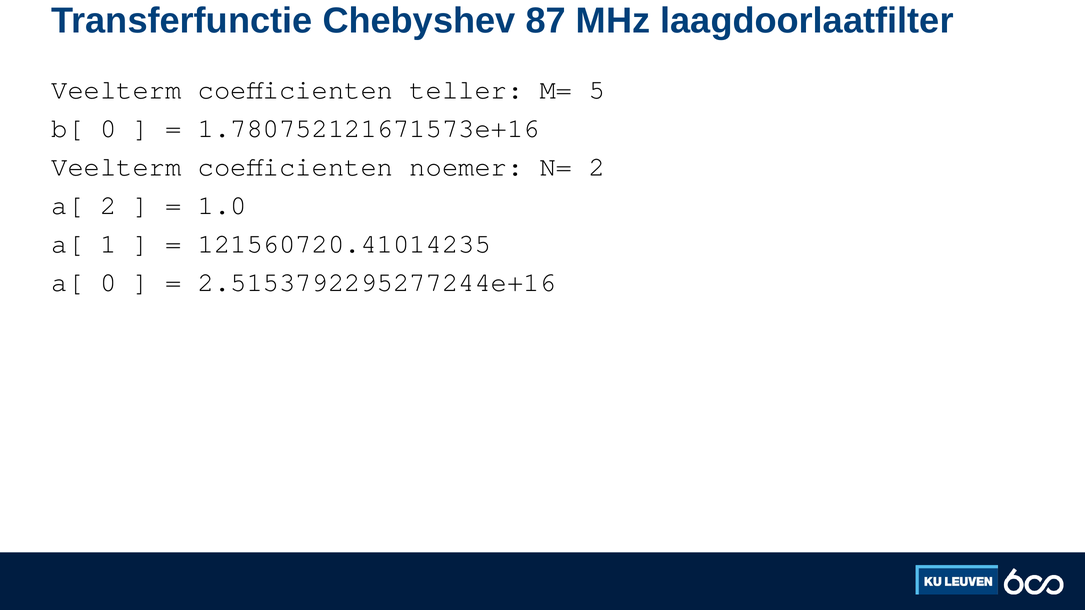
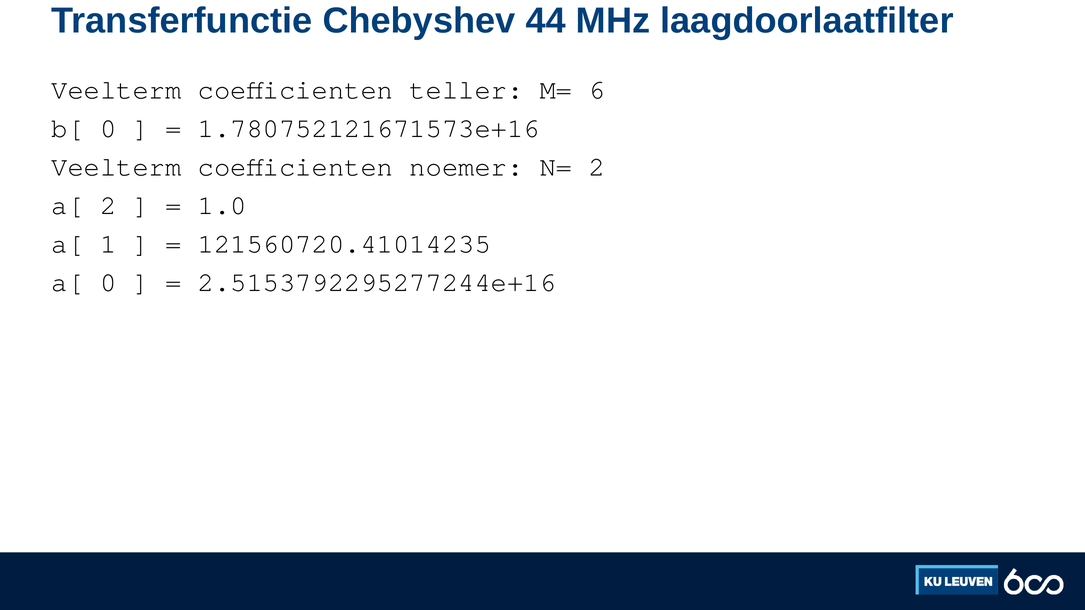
87: 87 -> 44 (546, 21)
5: 5 -> 6 (597, 90)
